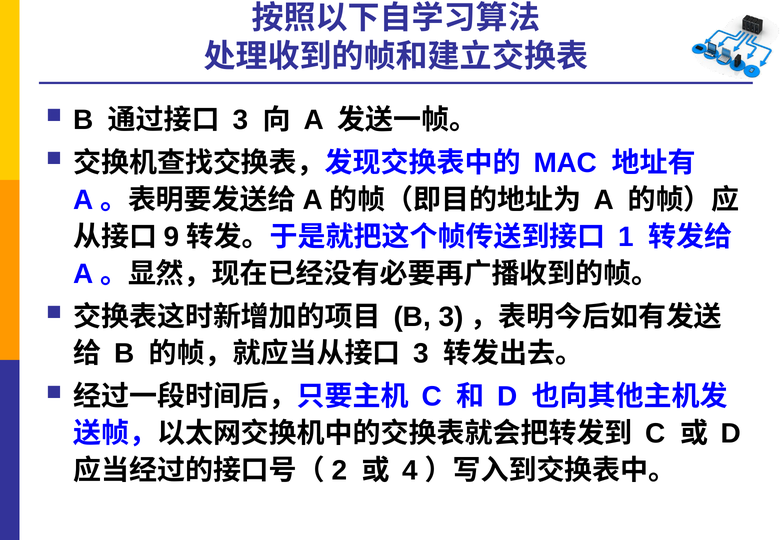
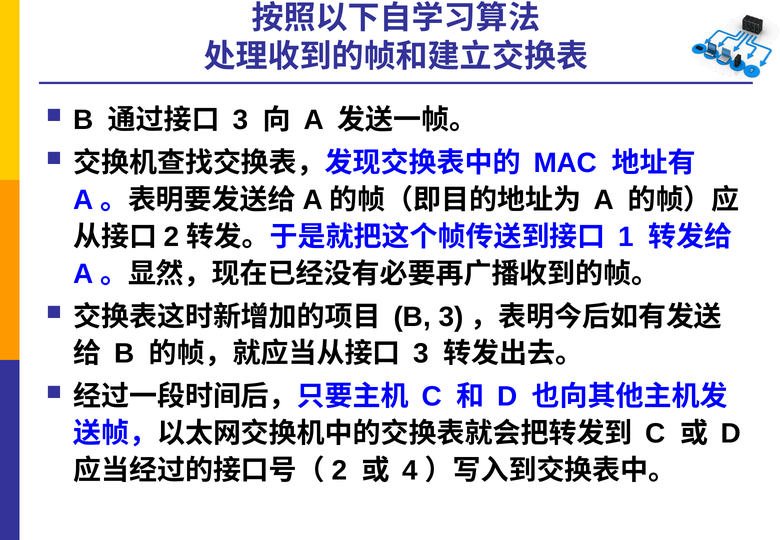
9: 9 -> 2 (172, 237)
